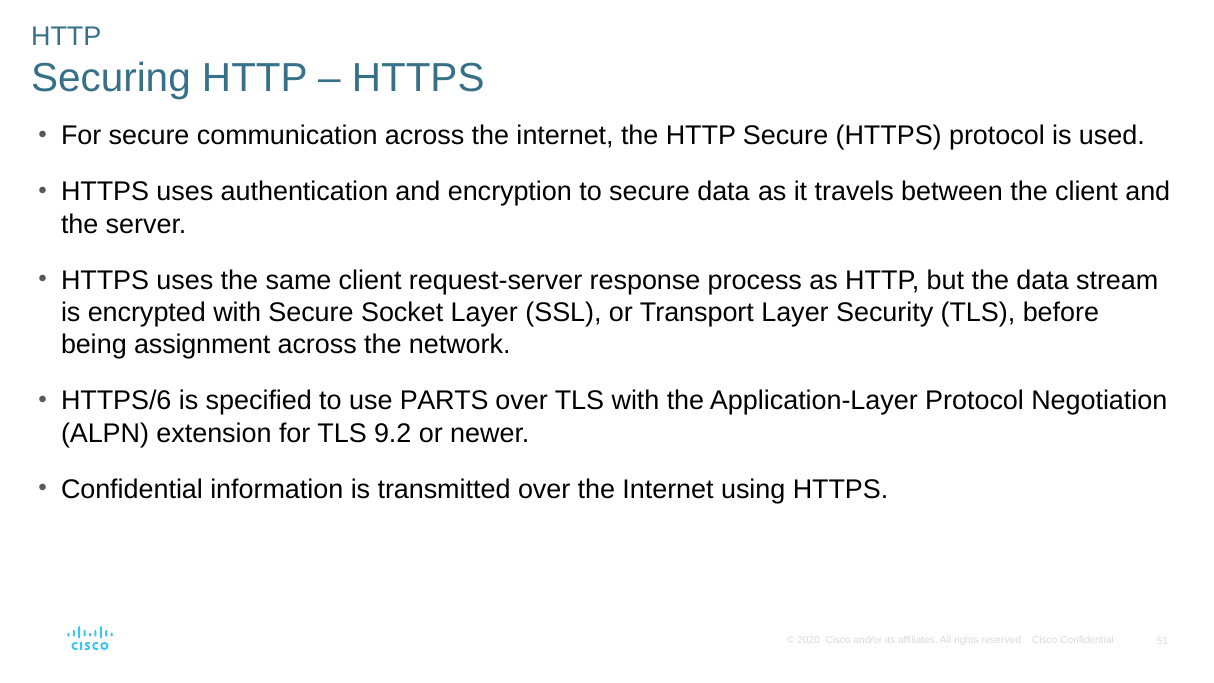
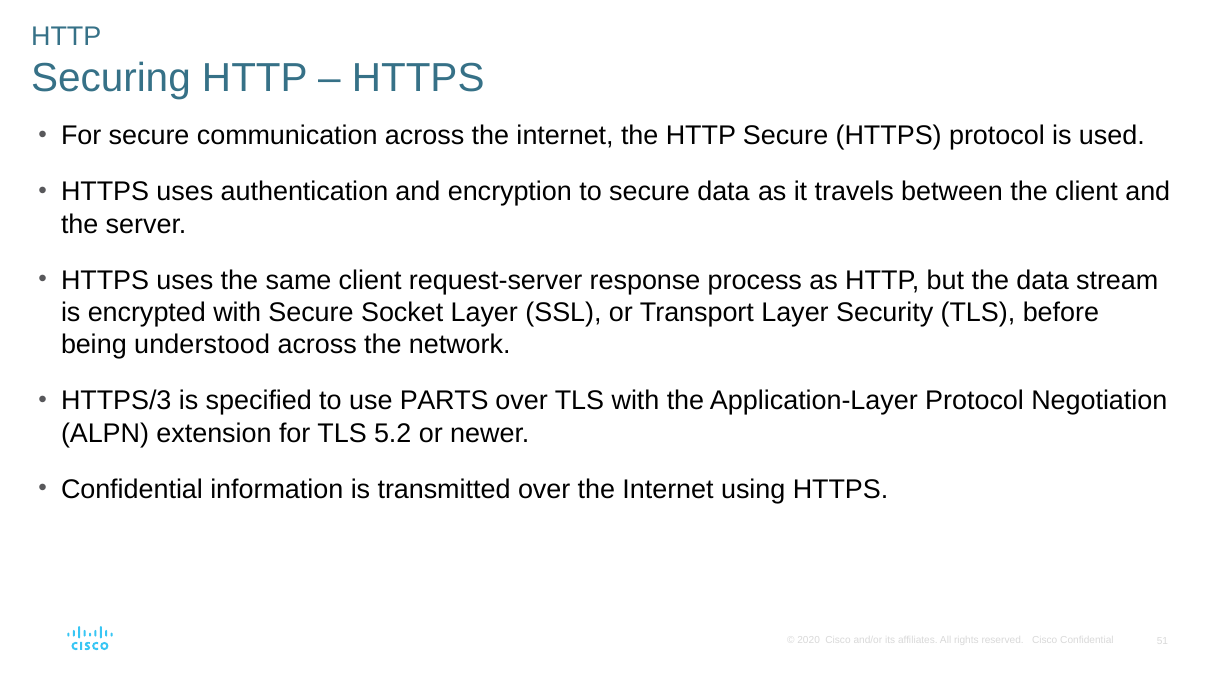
assignment: assignment -> understood (202, 345)
HTTPS/6: HTTPS/6 -> HTTPS/3 (116, 401)
9.2: 9.2 -> 5.2 (393, 433)
